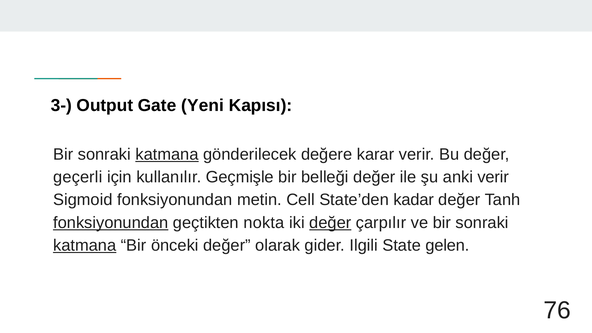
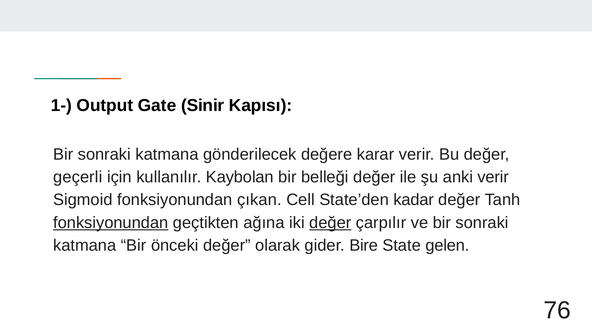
3-: 3- -> 1- (61, 105)
Yeni: Yeni -> Sinir (203, 105)
katmana underline: present -> none (167, 155)
Geçmişle: Geçmişle -> Kaybolan (240, 177)
metin: metin -> çıkan (259, 200)
nokta: nokta -> ağına (264, 223)
katmana underline: present -> none (85, 245)
Ilgili: Ilgili -> Bire (364, 245)
